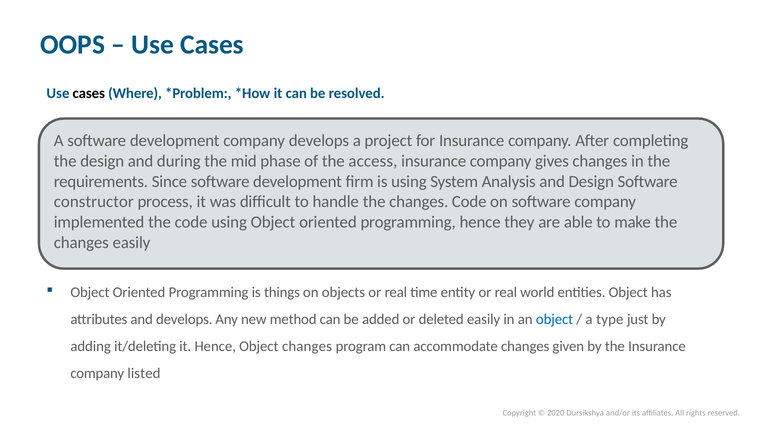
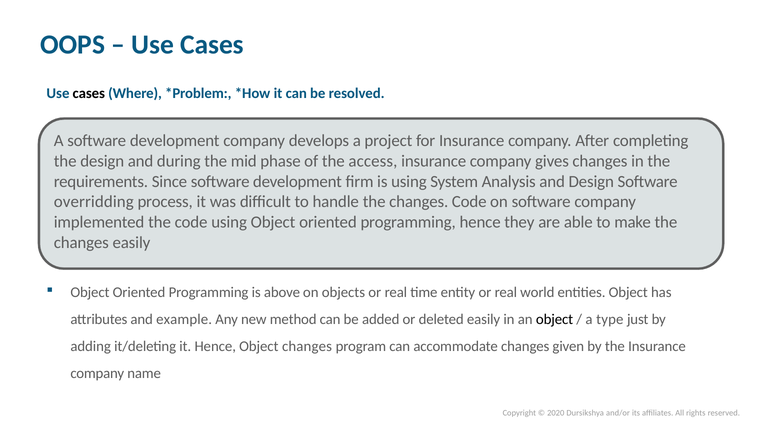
constructor: constructor -> overridding (94, 202)
things: things -> above (282, 292)
and develops: develops -> example (184, 319)
object colour: blue -> black (555, 319)
listed: listed -> name (144, 373)
